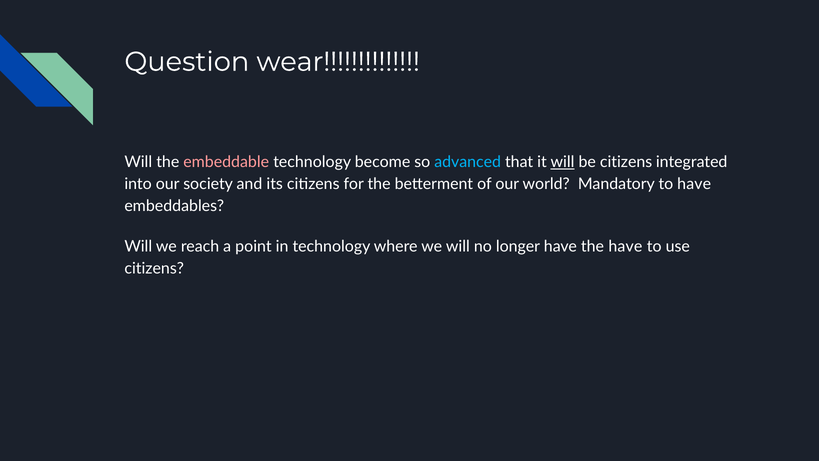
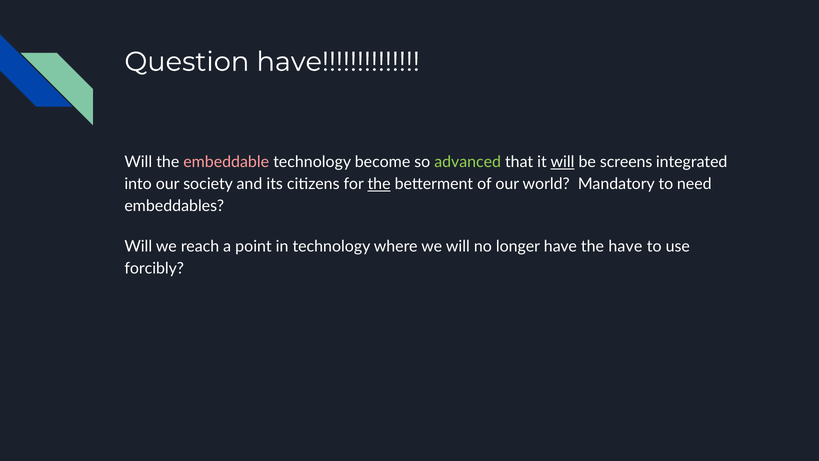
Question wear: wear -> have (338, 62)
advanced colour: light blue -> light green (468, 162)
be citizens: citizens -> screens (626, 162)
the underline: none -> present (379, 184)
to have: have -> need (694, 184)
citizens: citizens -> forcibly (154, 268)
